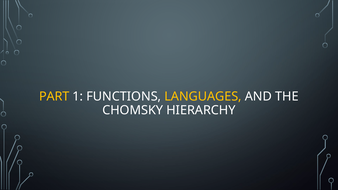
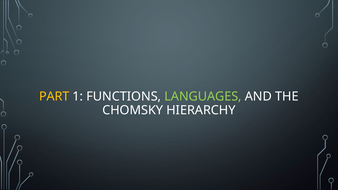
LANGUAGES colour: yellow -> light green (203, 97)
